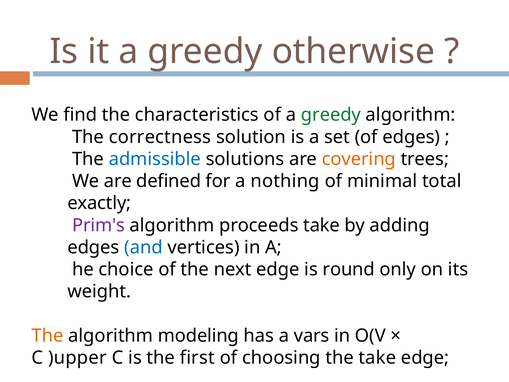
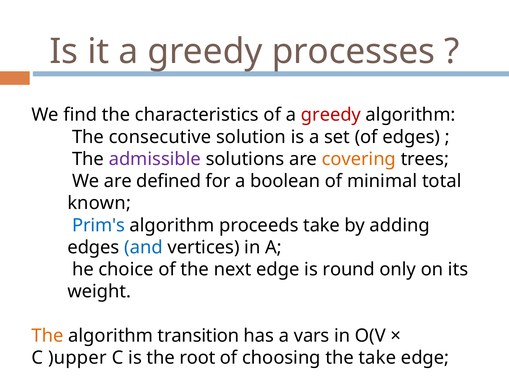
otherwise: otherwise -> processes (353, 51)
greedy colour: green -> red (331, 115)
correctness: correctness -> consecutive (160, 137)
admissible colour: blue -> purple (155, 159)
nothing: nothing -> boolean (285, 181)
exactly: exactly -> known (99, 203)
Prim's colour: purple -> blue (98, 225)
modeling: modeling -> transition (198, 335)
first: first -> root (197, 358)
